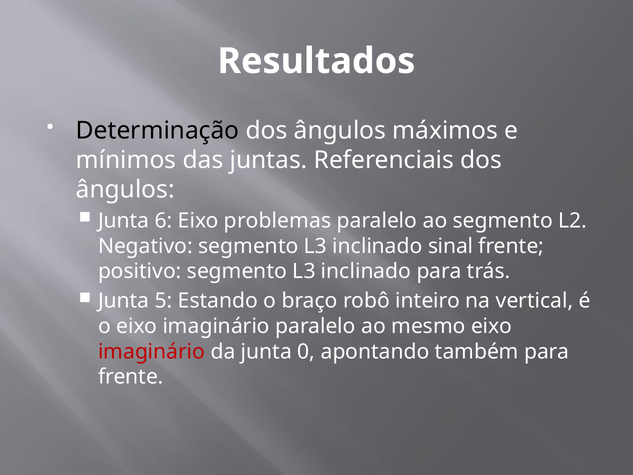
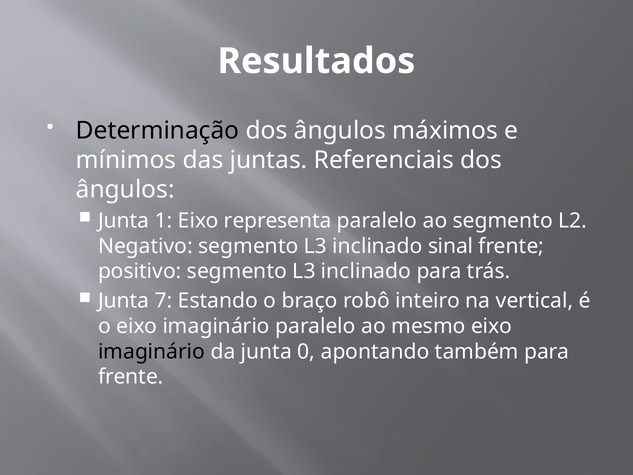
6: 6 -> 1 (164, 221)
problemas: problemas -> representa (278, 221)
5: 5 -> 7 (164, 301)
imaginário colour: red -> black (152, 352)
